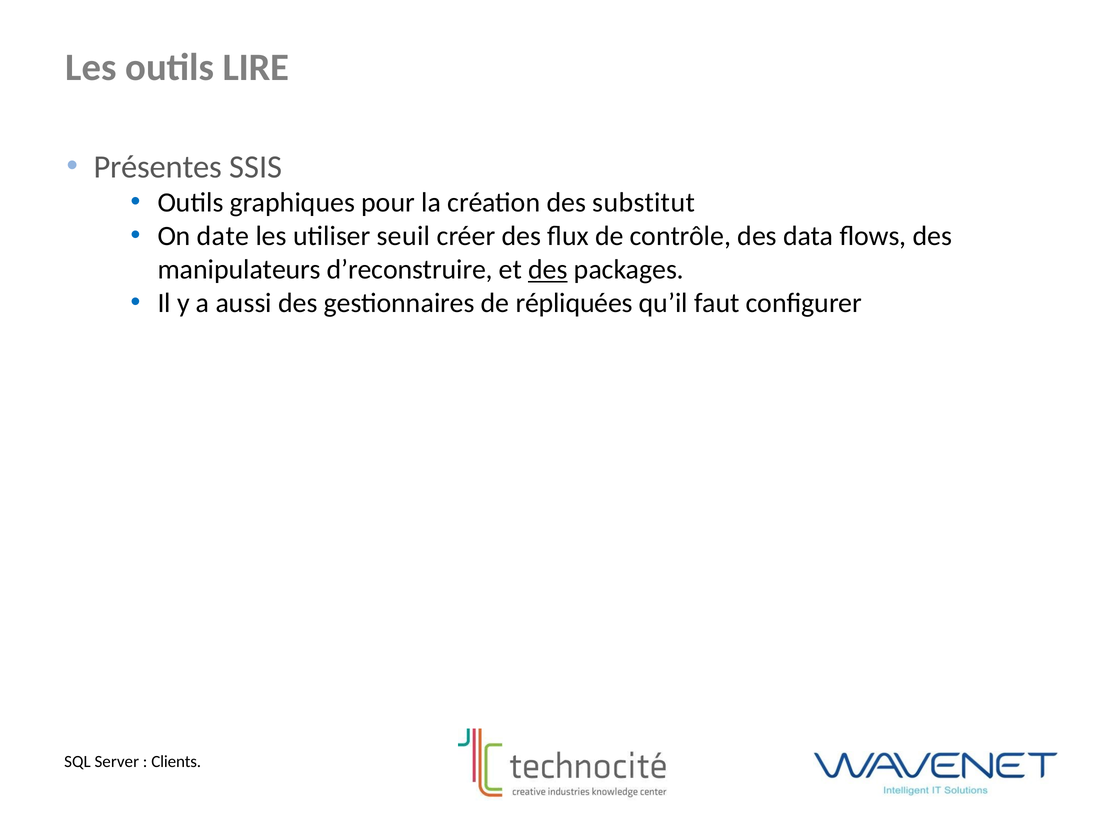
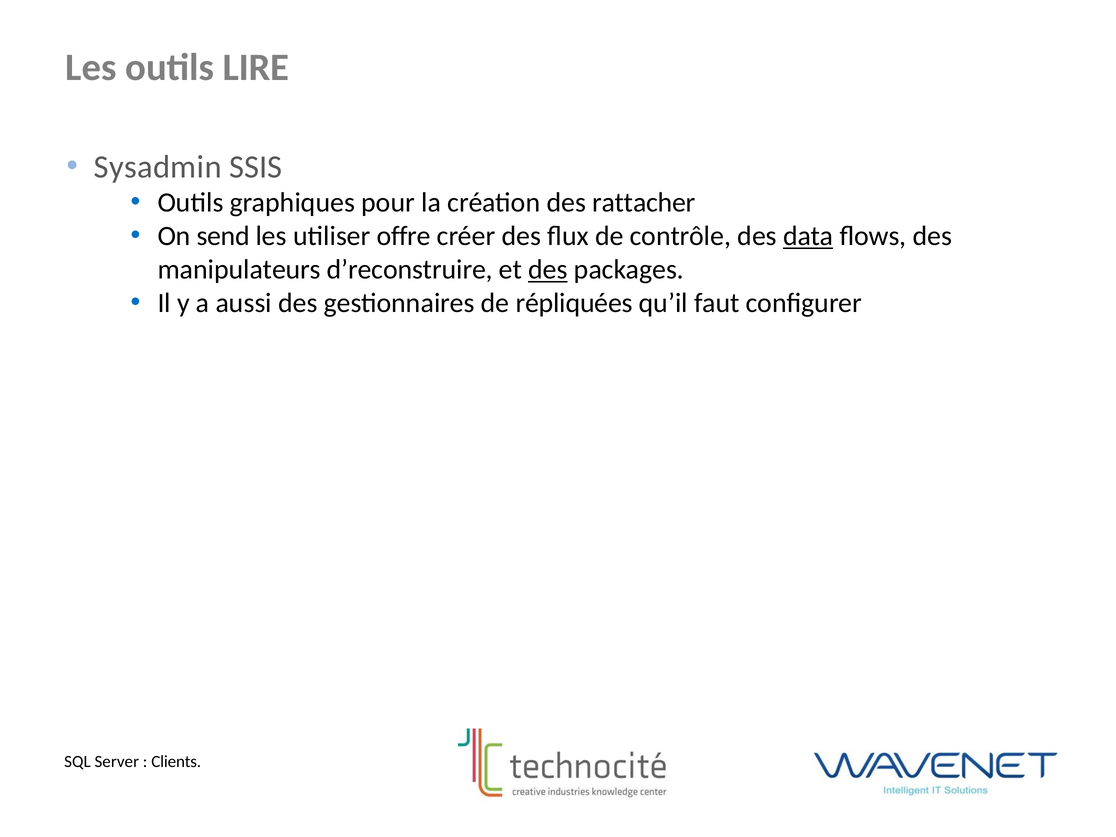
Présentes: Présentes -> Sysadmin (158, 167)
substitut: substitut -> rattacher (644, 203)
date: date -> send (223, 236)
seuil: seuil -> offre (404, 236)
data underline: none -> present (808, 236)
